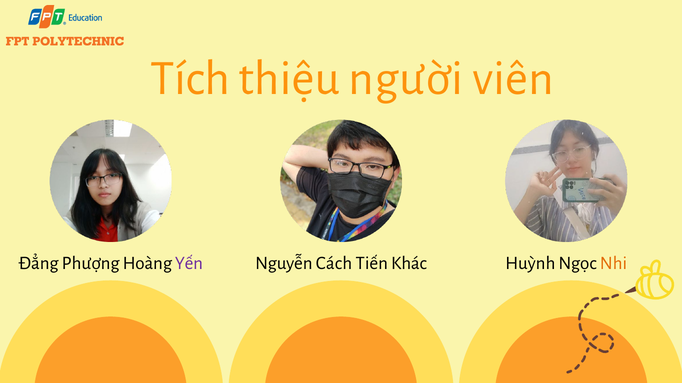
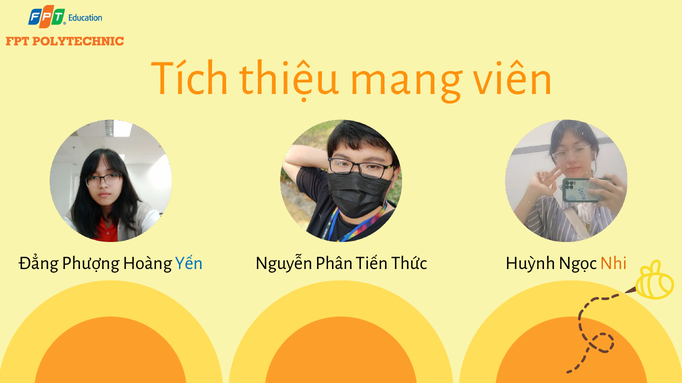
người: người -> mang (406, 78)
Yến colour: purple -> blue (189, 263)
Cách: Cách -> Phân (334, 263)
Khác: Khác -> Thức (409, 263)
